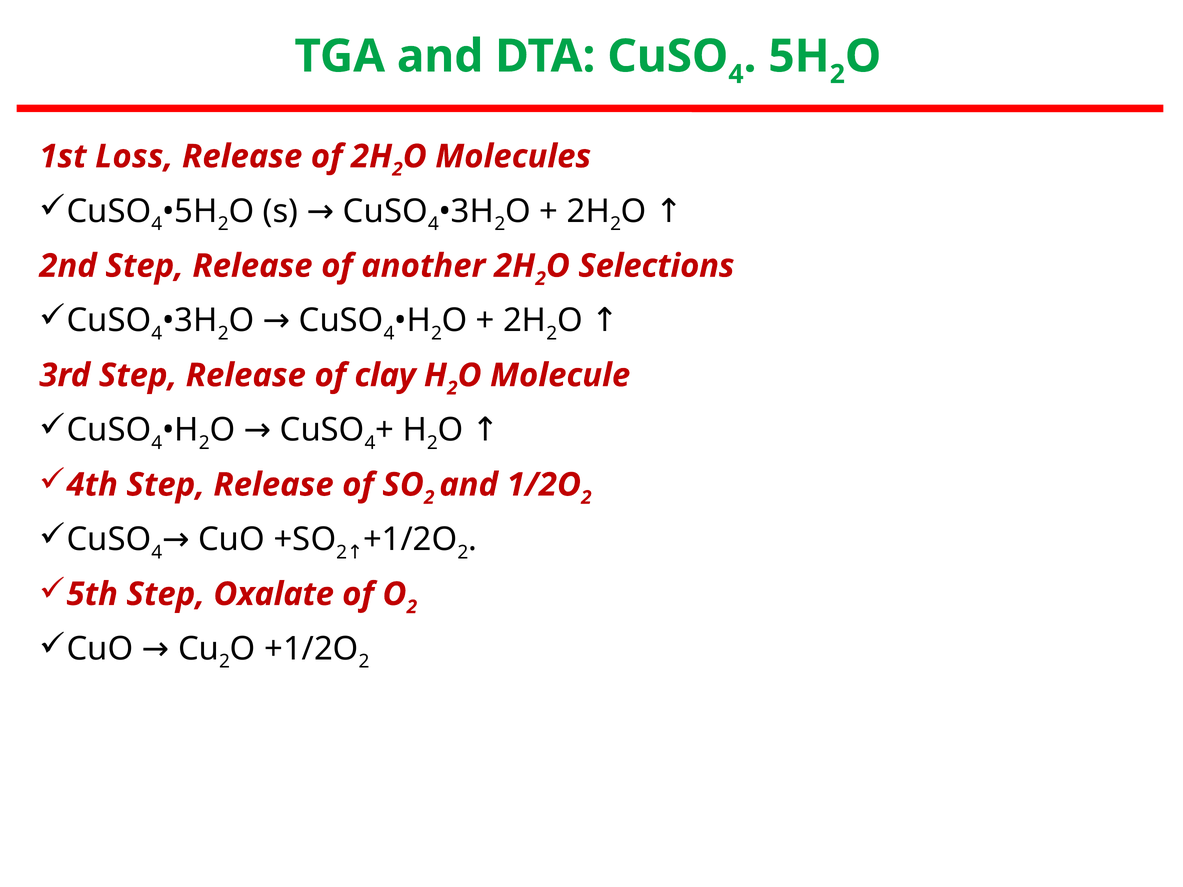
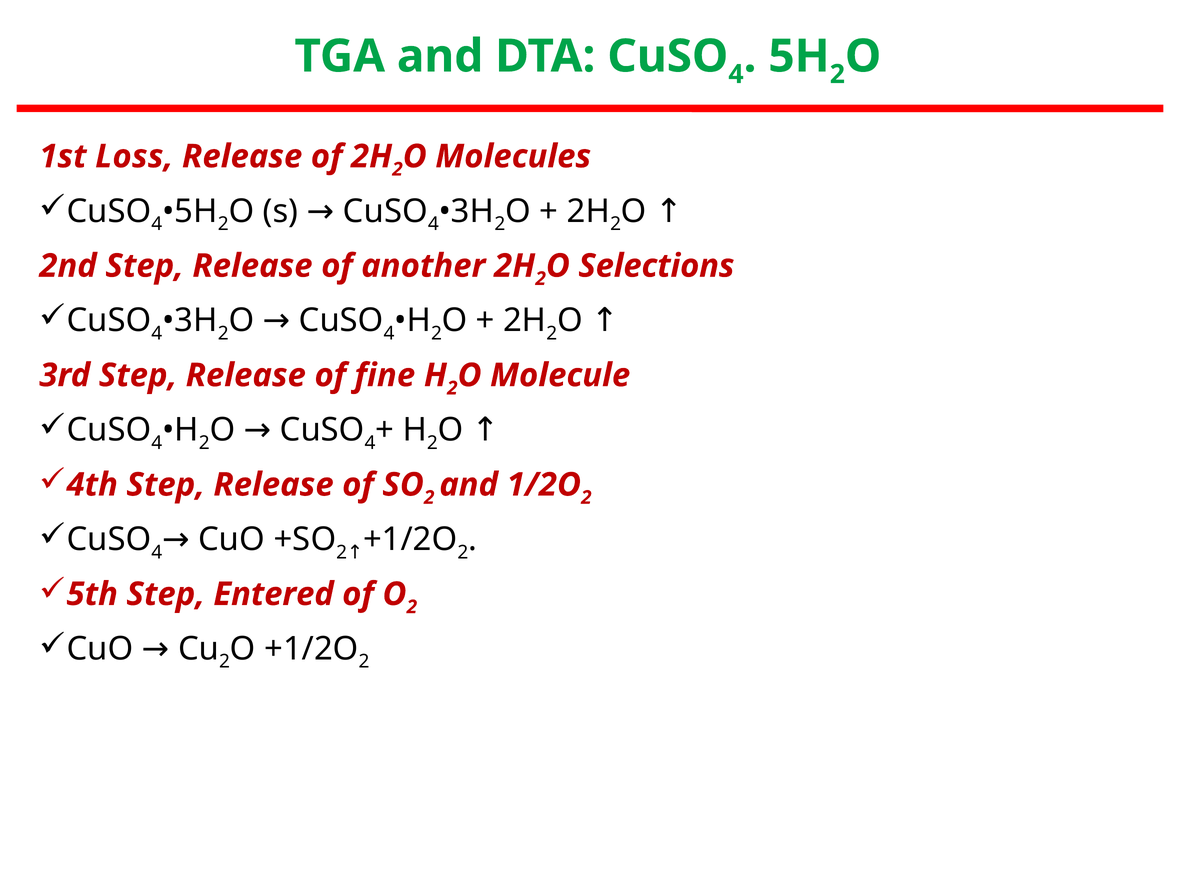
clay: clay -> fine (385, 375)
Oxalate: Oxalate -> Entered (274, 594)
